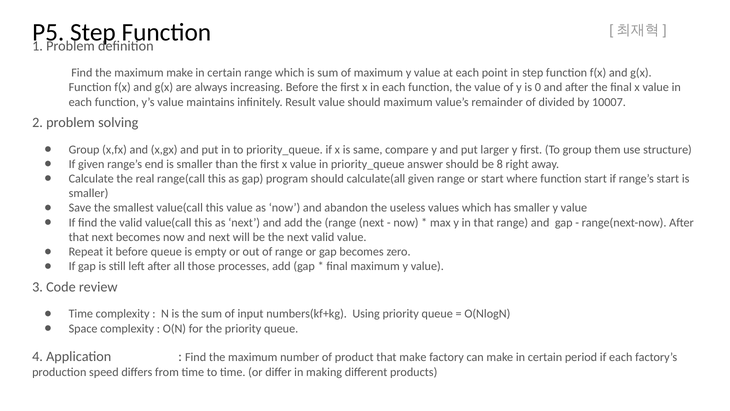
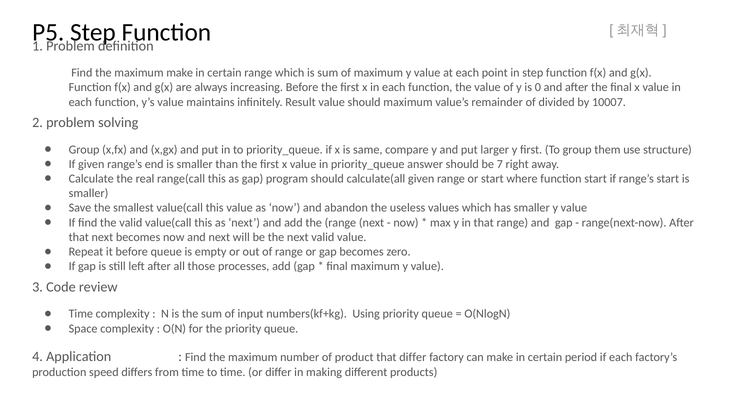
8: 8 -> 7 (500, 164)
that make: make -> differ (413, 357)
